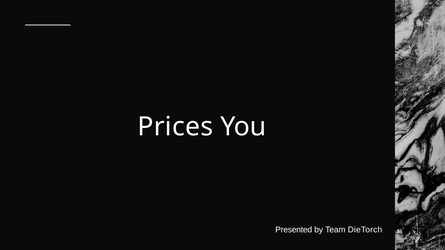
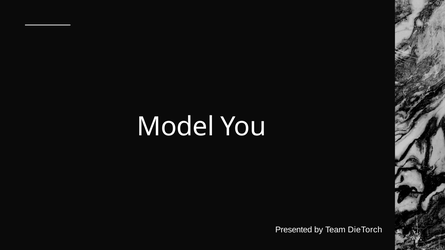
Prices: Prices -> Model (176, 127)
